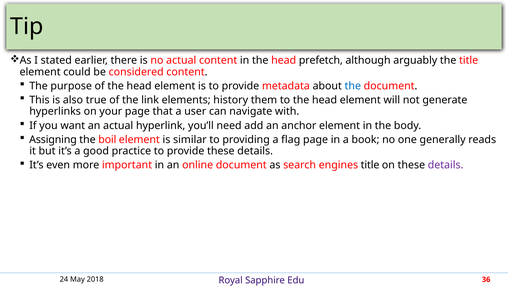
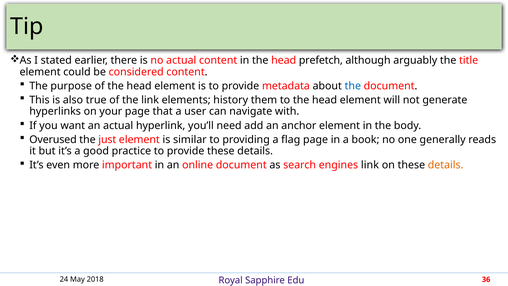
Assigning: Assigning -> Overused (53, 140)
boil: boil -> just (107, 140)
engines title: title -> link (370, 165)
details colour: purple -> orange (446, 165)
